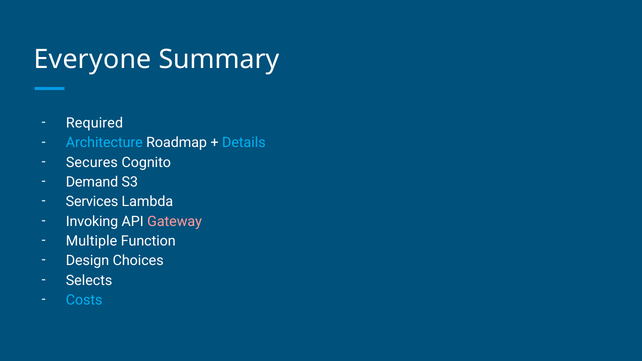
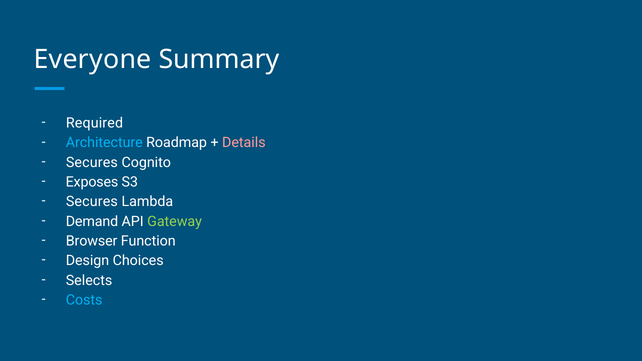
Details colour: light blue -> pink (244, 143)
Demand: Demand -> Exposes (92, 182)
Services: Services -> Secures (92, 202)
Invoking: Invoking -> Demand (92, 221)
Gateway colour: pink -> light green (175, 221)
Multiple: Multiple -> Browser (92, 241)
